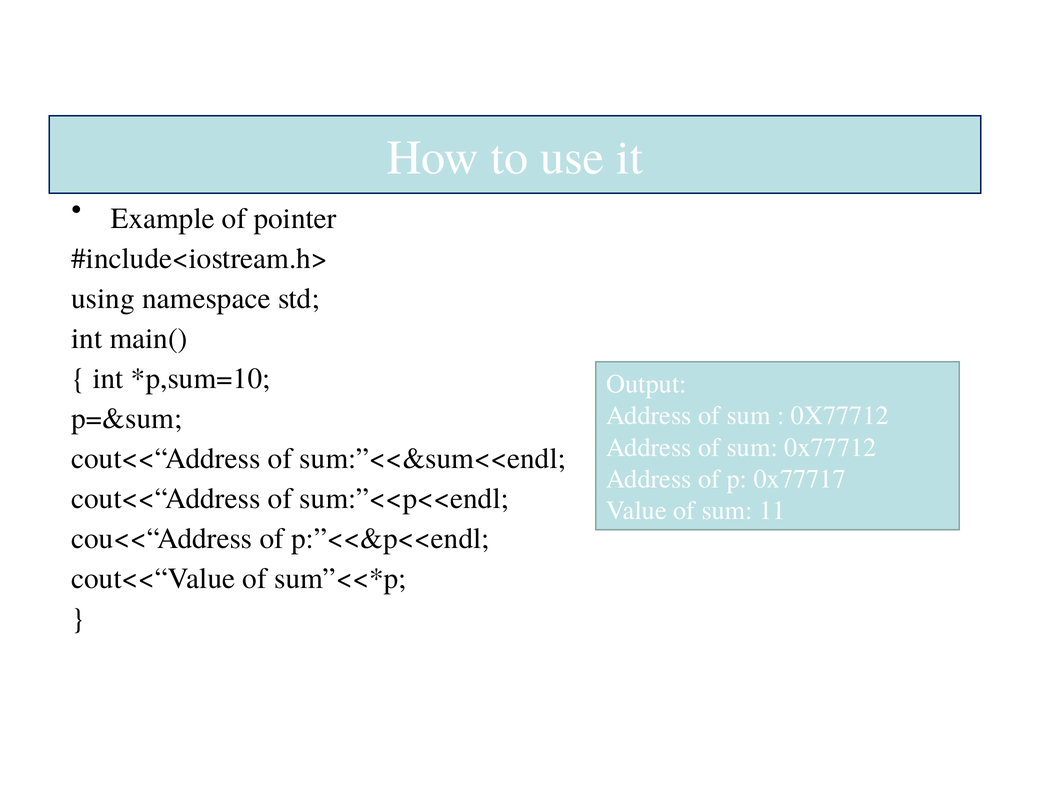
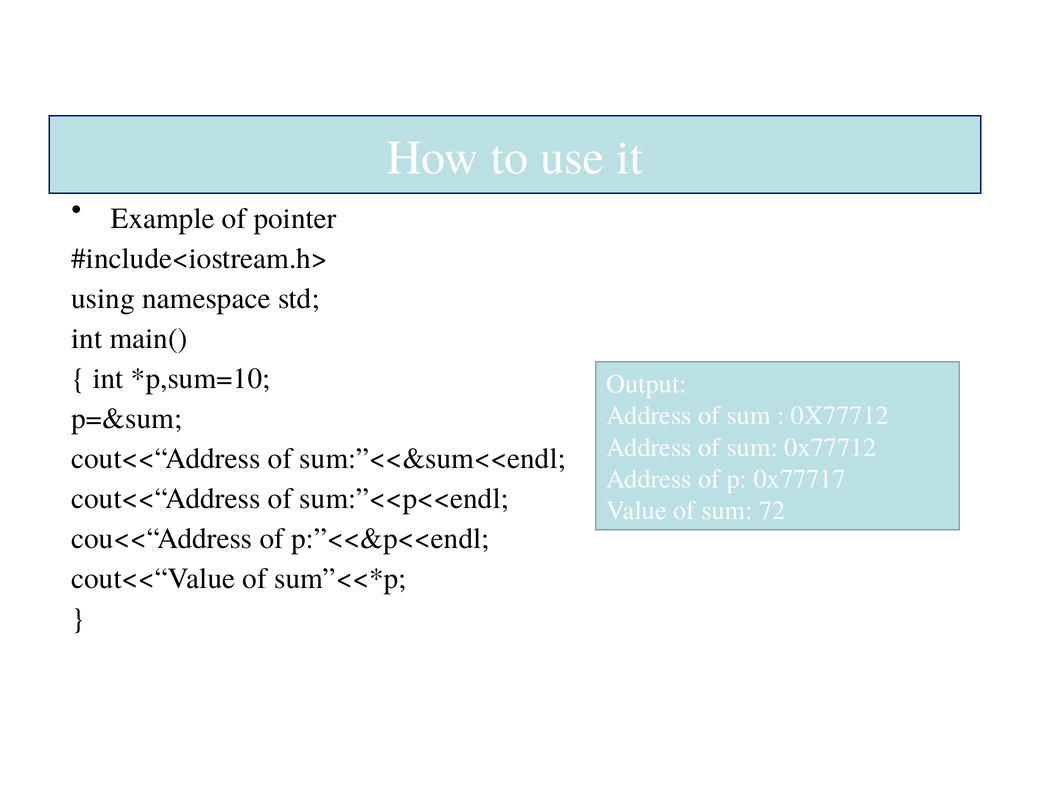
11: 11 -> 72 (772, 510)
